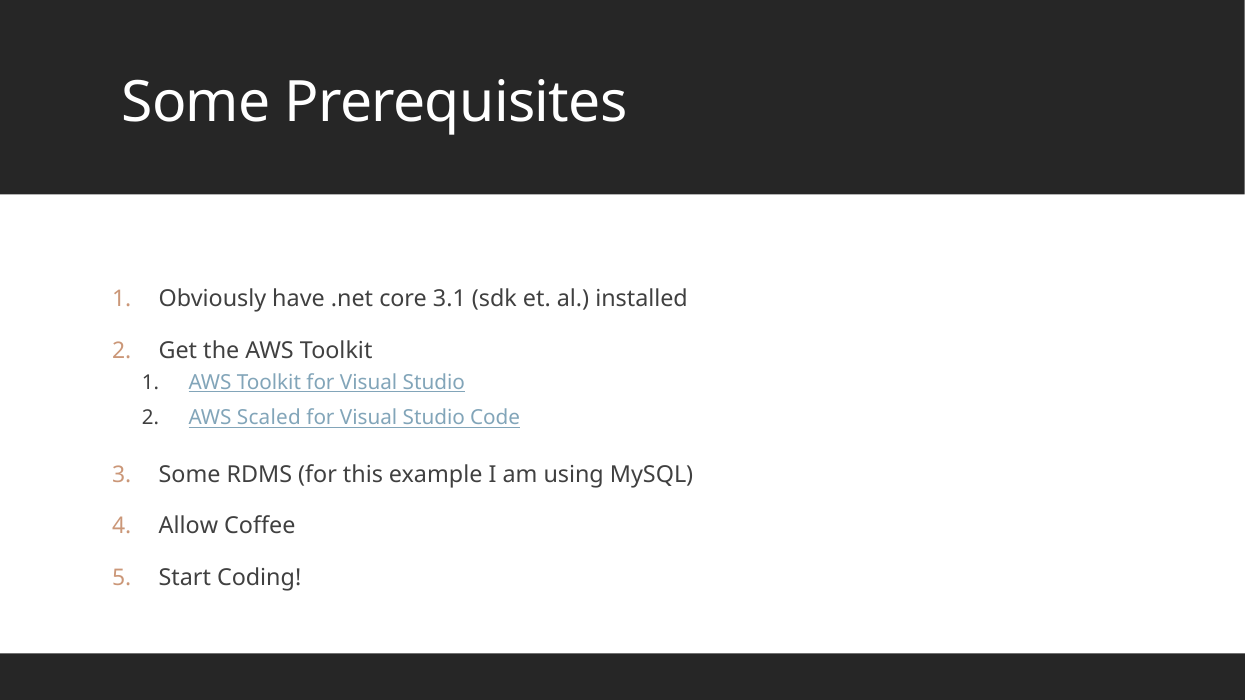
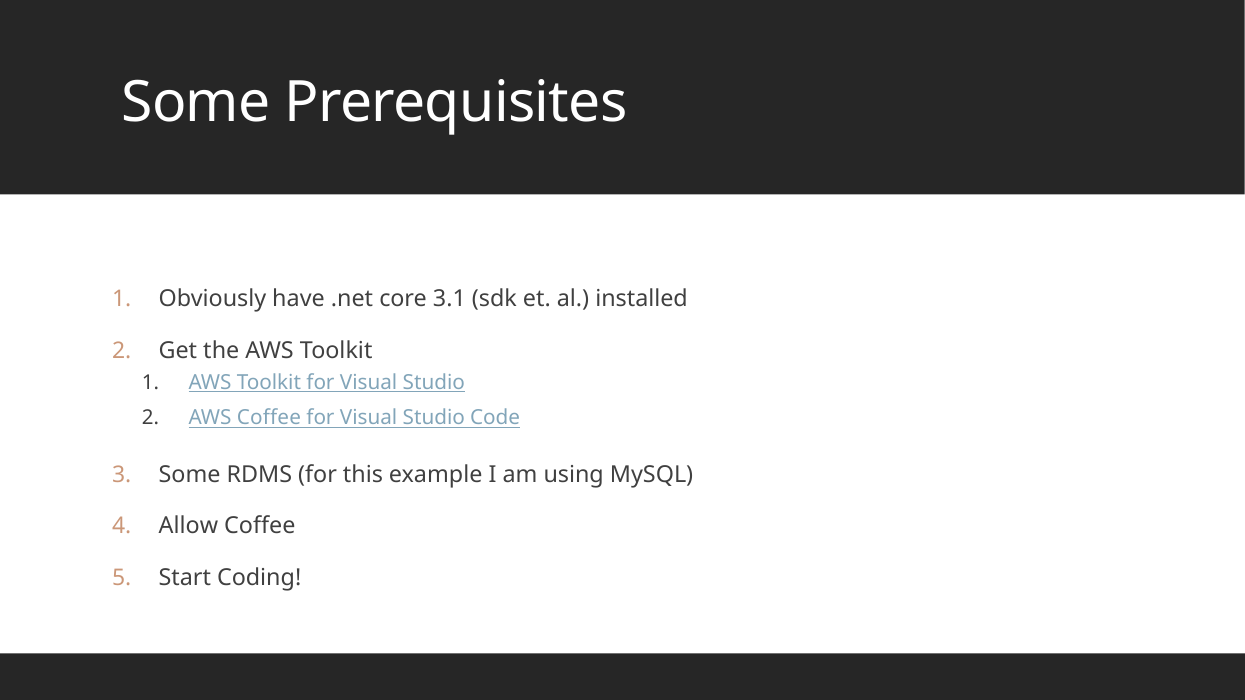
AWS Scaled: Scaled -> Coffee (269, 418)
